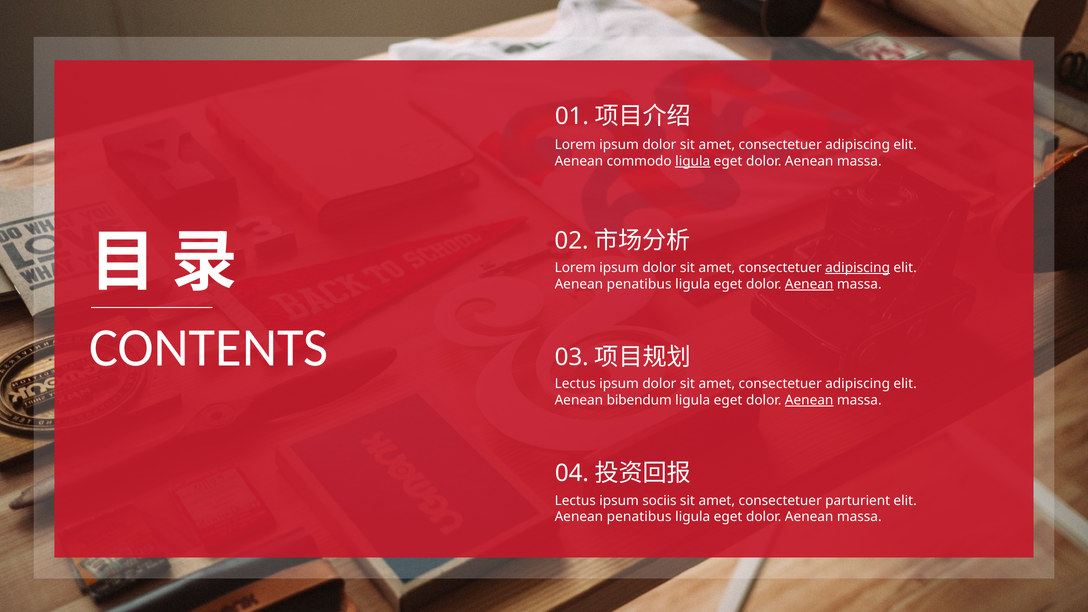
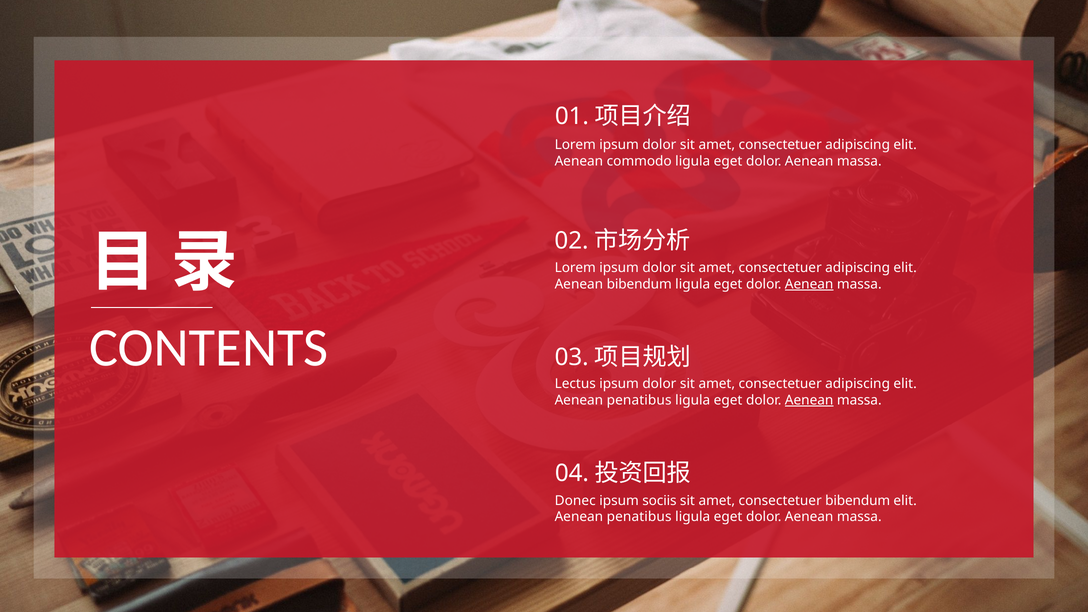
ligula underline: present -> none (693, 161)
adipiscing underline: present -> none (858, 268)
penatibus: penatibus -> bibendum (639, 284)
bibendum: bibendum -> penatibus (639, 400)
Lectus: Lectus -> Donec (575, 501)
consectetuer parturient: parturient -> bibendum (858, 501)
